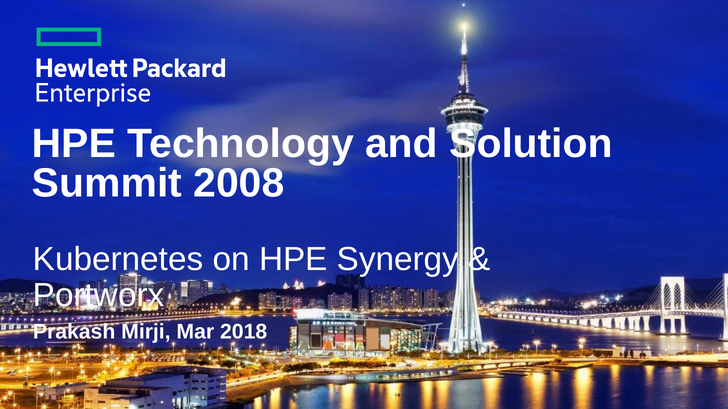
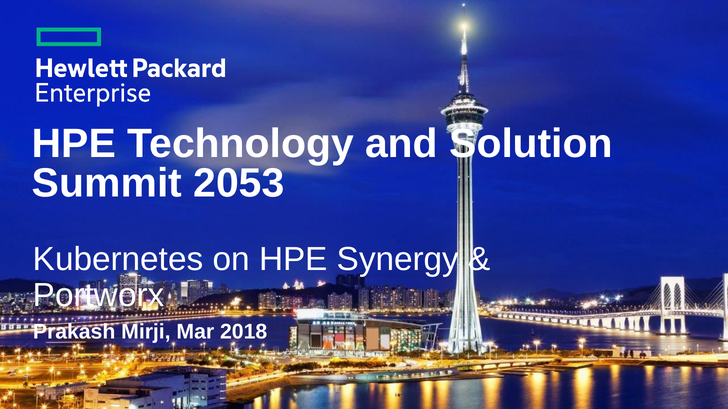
2008: 2008 -> 2053 (239, 183)
